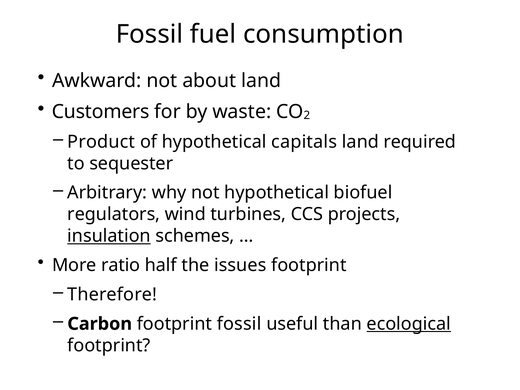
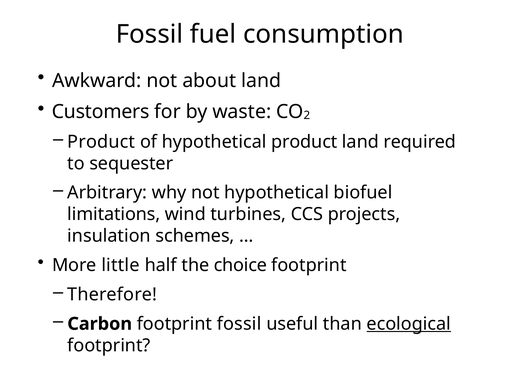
hypothetical capitals: capitals -> product (304, 142)
regulators: regulators -> limitations (114, 214)
insulation underline: present -> none (109, 236)
ratio: ratio -> little (121, 265)
issues: issues -> choice (240, 265)
